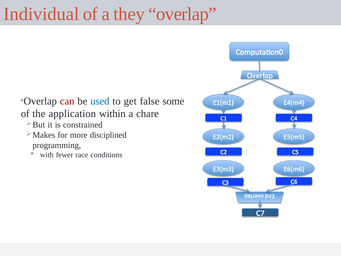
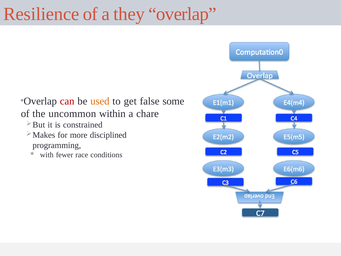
Individual: Individual -> Resilience (41, 14)
used colour: blue -> orange (100, 101)
application: application -> uncommon (72, 113)
